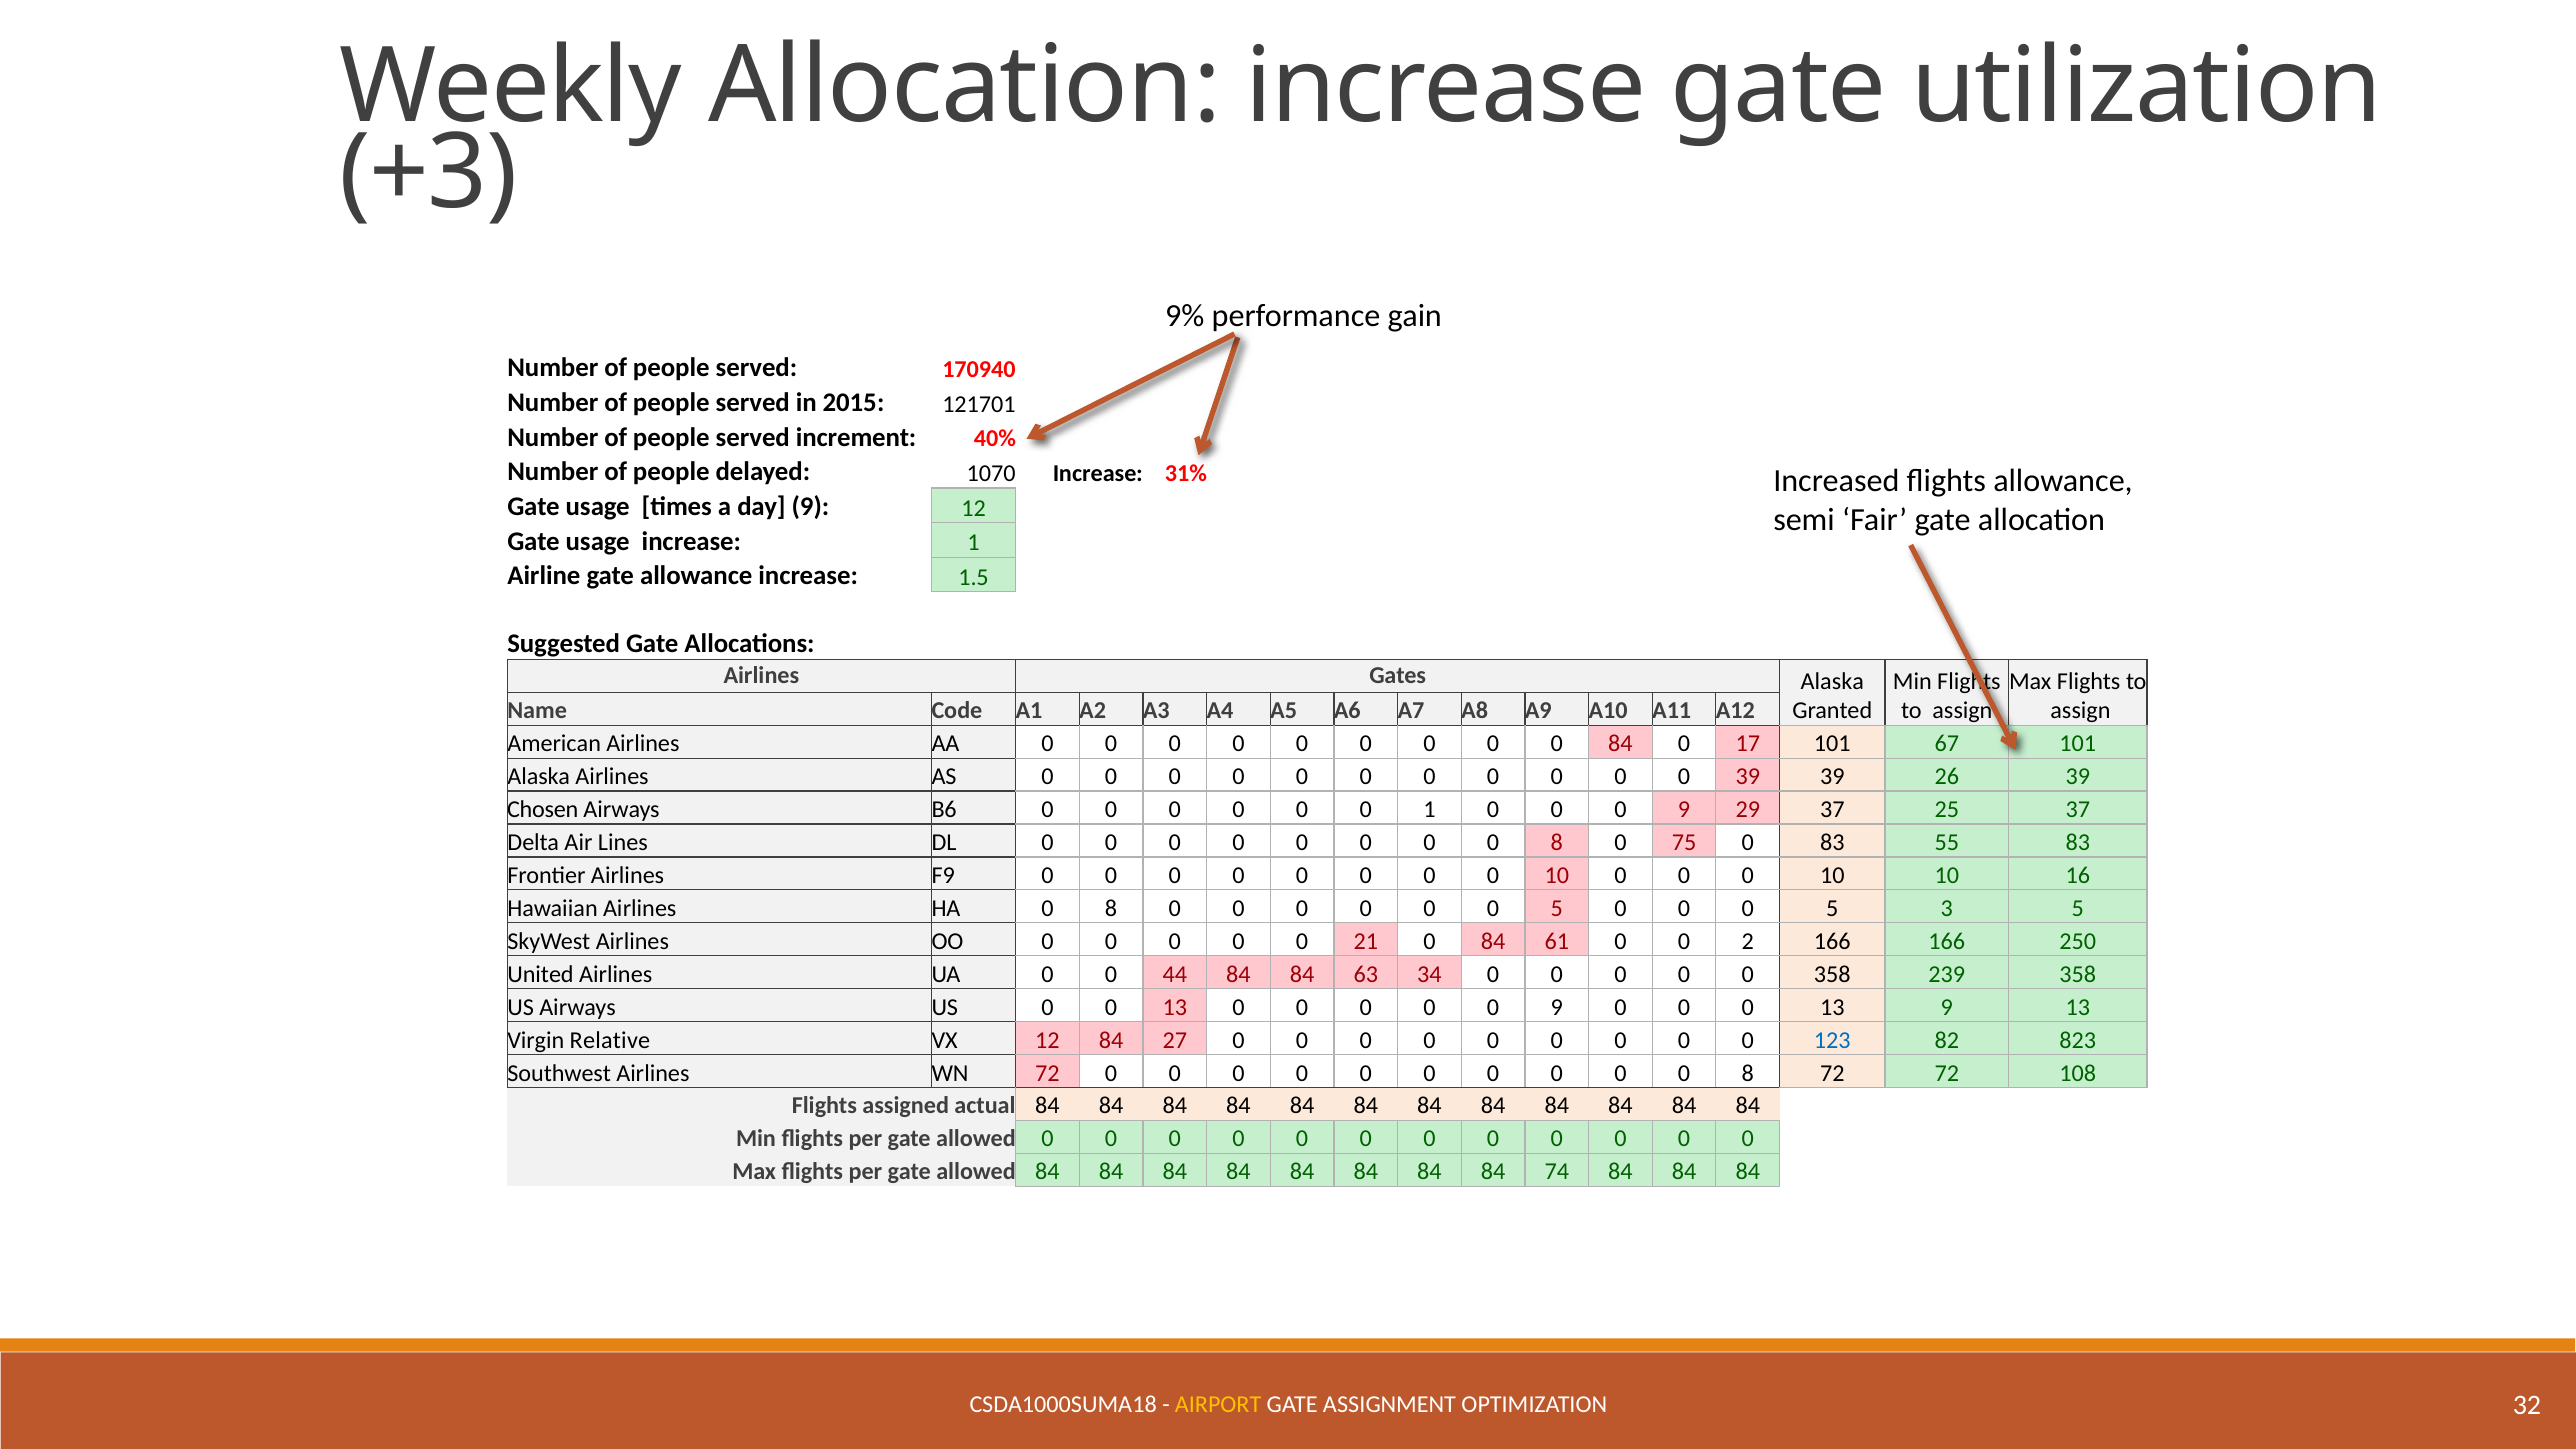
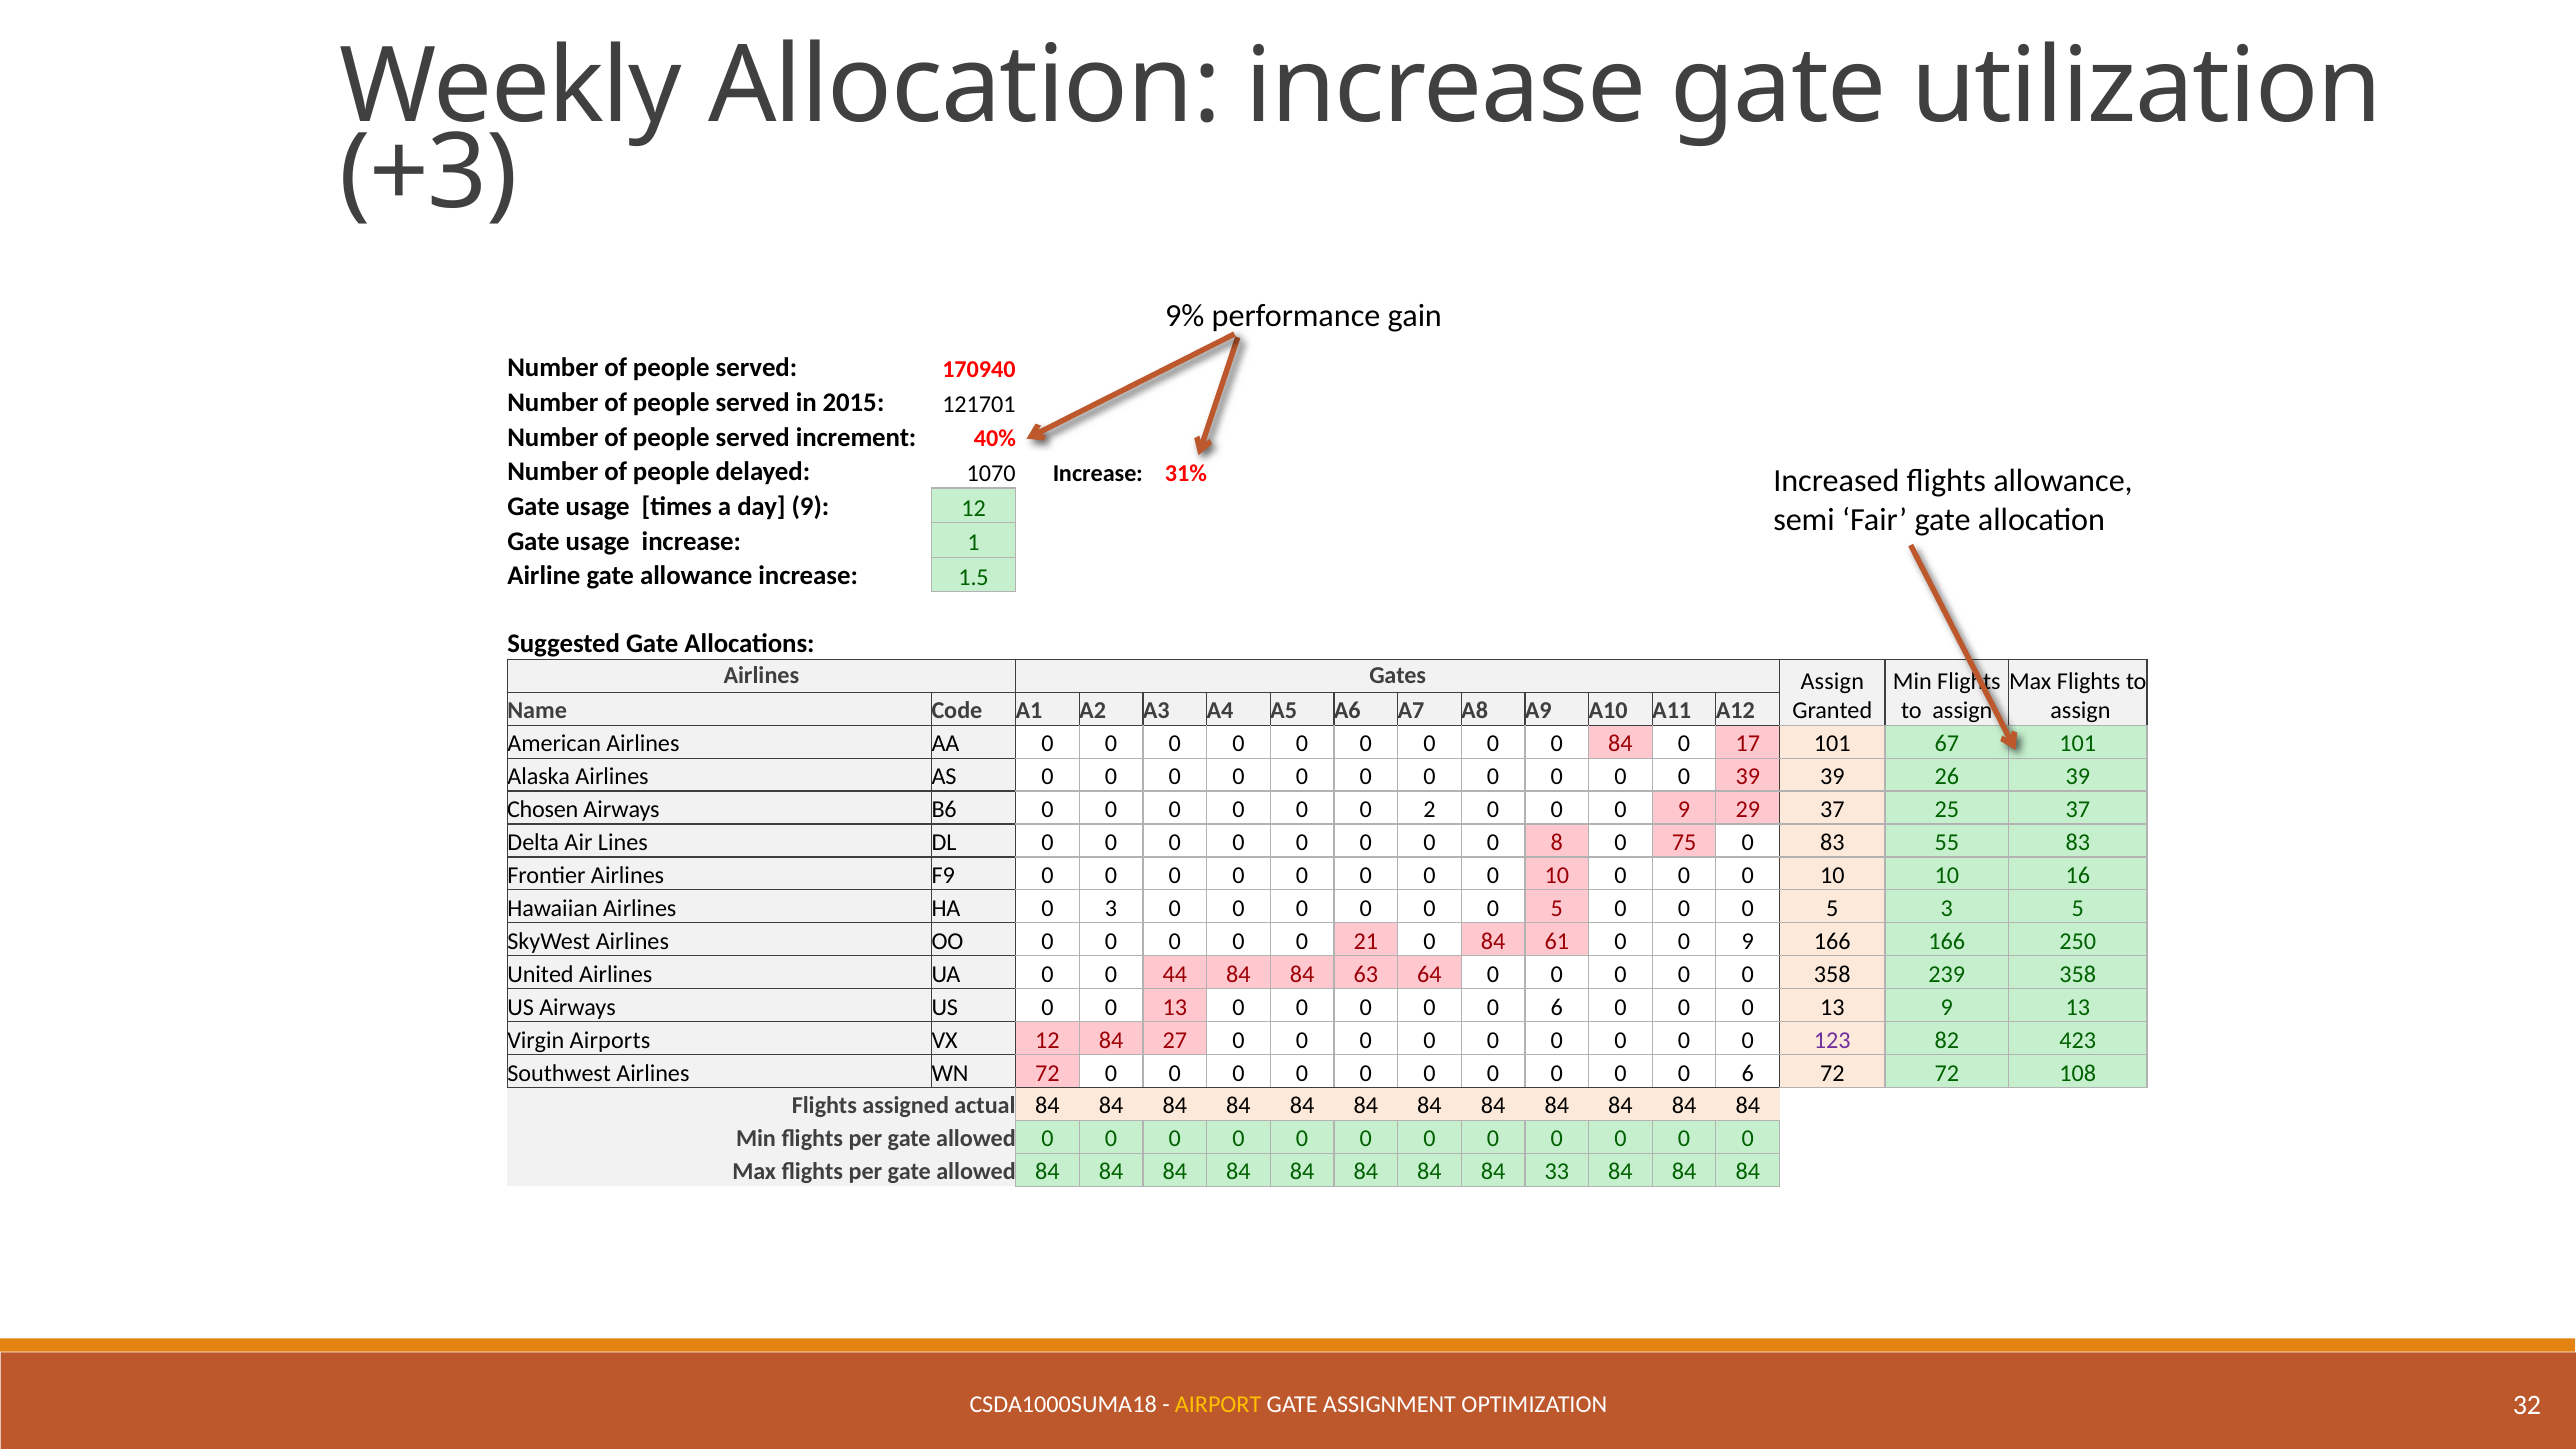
Gates Alaska: Alaska -> Assign (1832, 681)
0 1: 1 -> 2 (1429, 810)
HA 0 8: 8 -> 3 (1111, 908)
61 0 0 2: 2 -> 9 (1748, 941)
34: 34 -> 64 (1429, 974)
9: 9 -> 6 (1557, 1007)
Relative: Relative -> Airports (610, 1040)
123 colour: blue -> purple (1832, 1040)
823: 823 -> 423 (2078, 1040)
8: 8 -> 6 (1748, 1073)
74: 74 -> 33 (1557, 1172)
